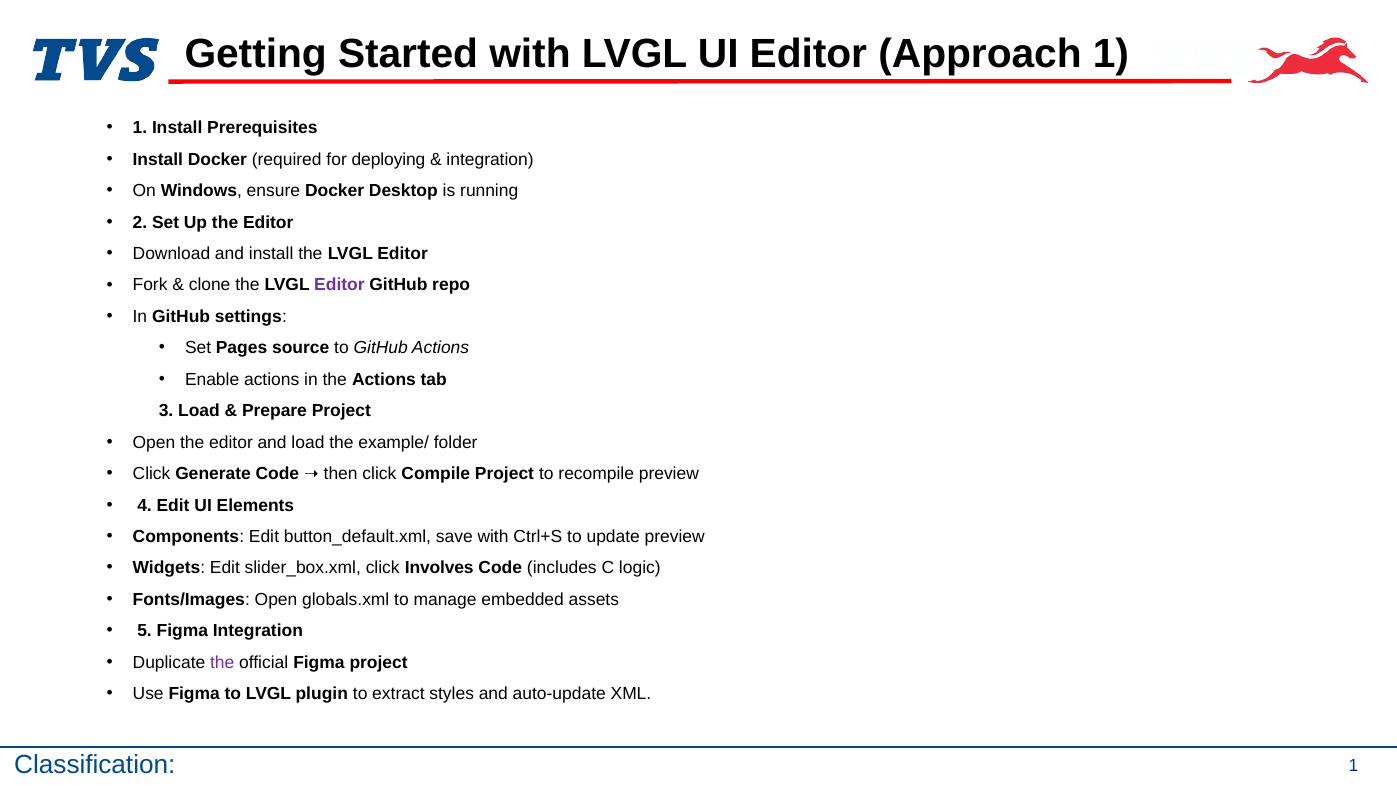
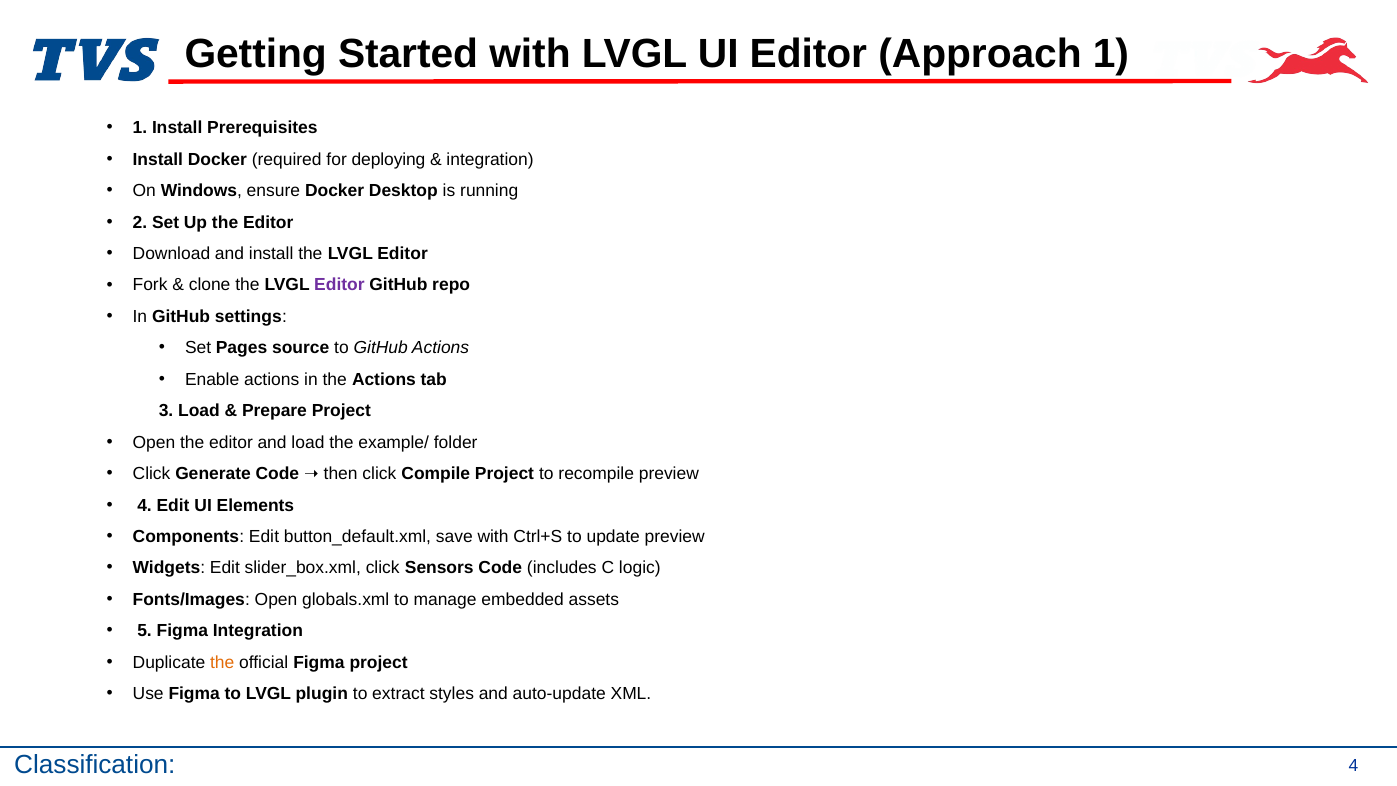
Involves: Involves -> Sensors (439, 568)
the colour: purple -> orange (222, 662)
1: 1 -> 4 (1353, 766)
